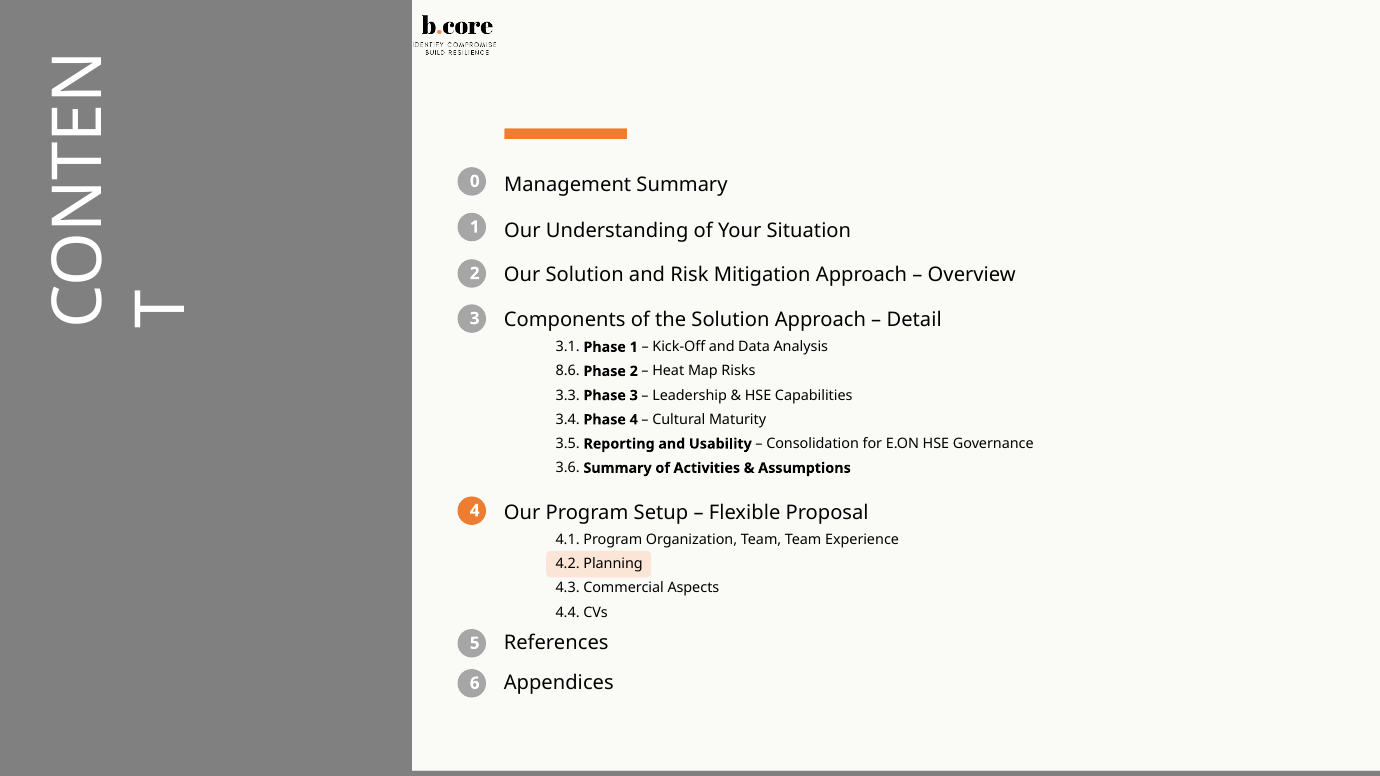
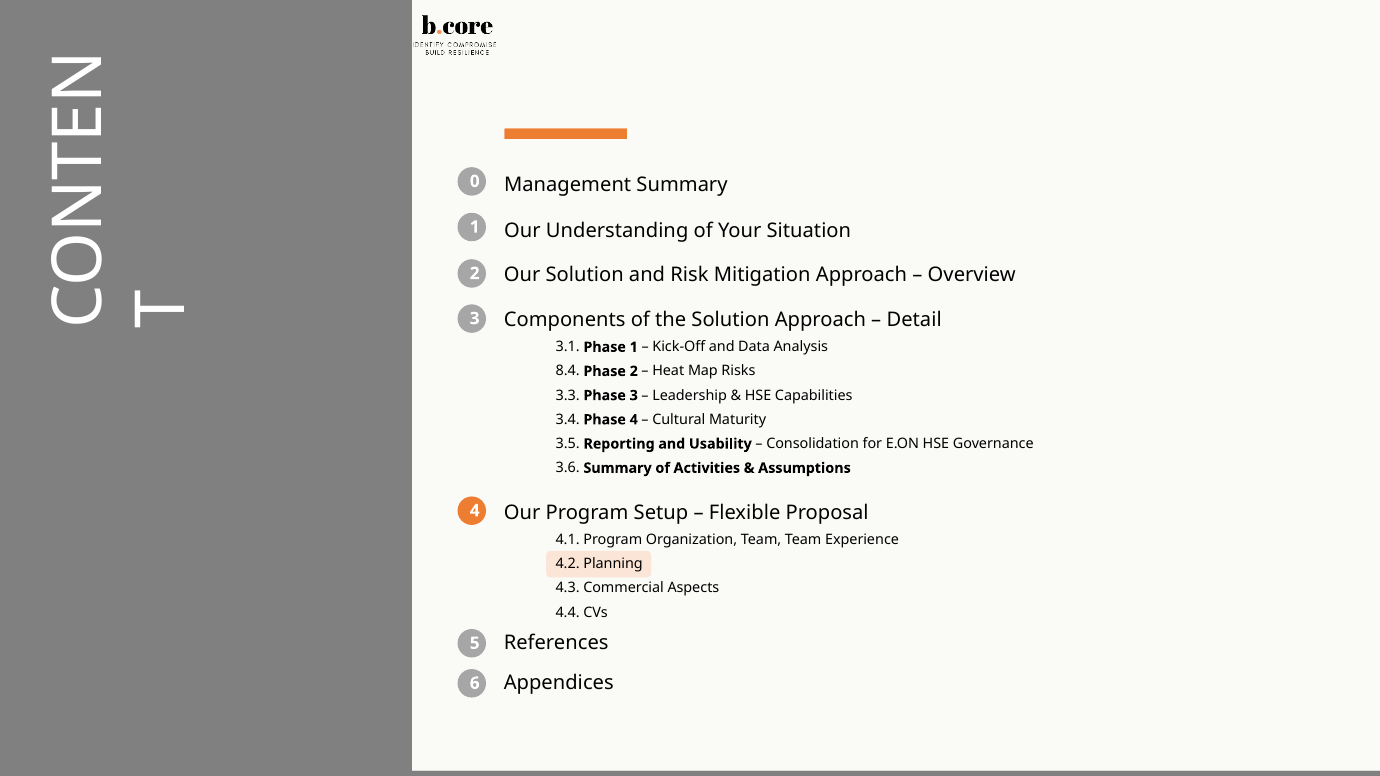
8.6: 8.6 -> 8.4 (568, 371)
